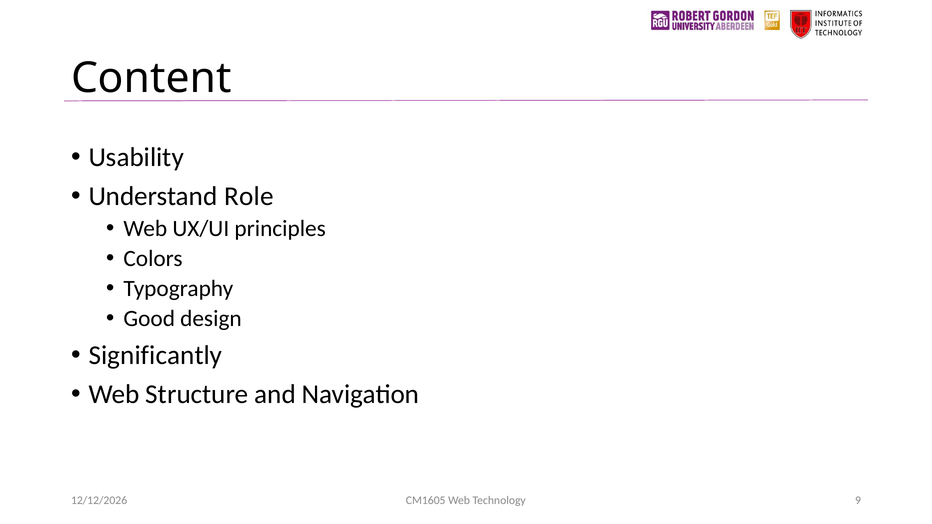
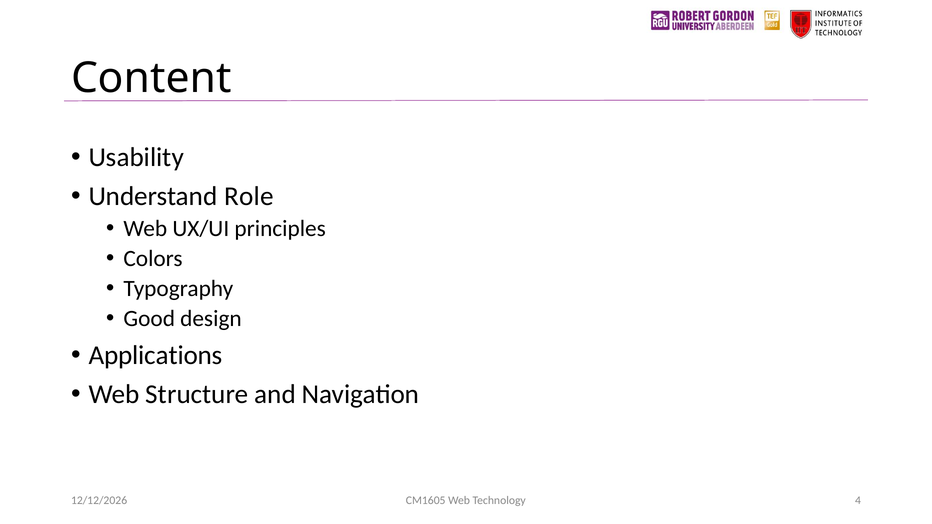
Significantly: Significantly -> Applications (156, 356)
9: 9 -> 4 (858, 501)
